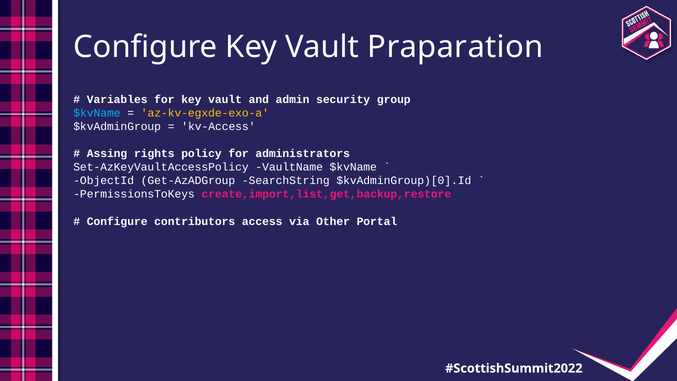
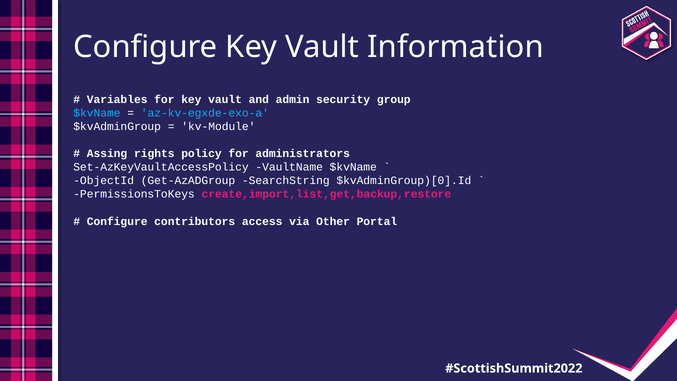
Praparation: Praparation -> Information (455, 47)
az-kv-egxde-exo-a colour: yellow -> light blue (205, 113)
kv-Access: kv-Access -> kv-Module (218, 126)
